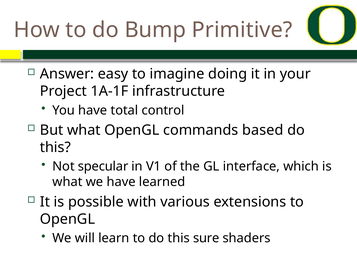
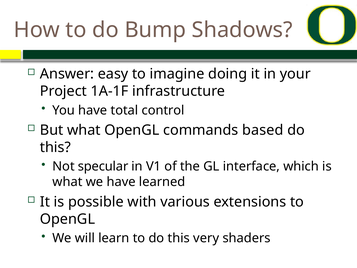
Primitive: Primitive -> Shadows (242, 30)
sure: sure -> very (206, 238)
